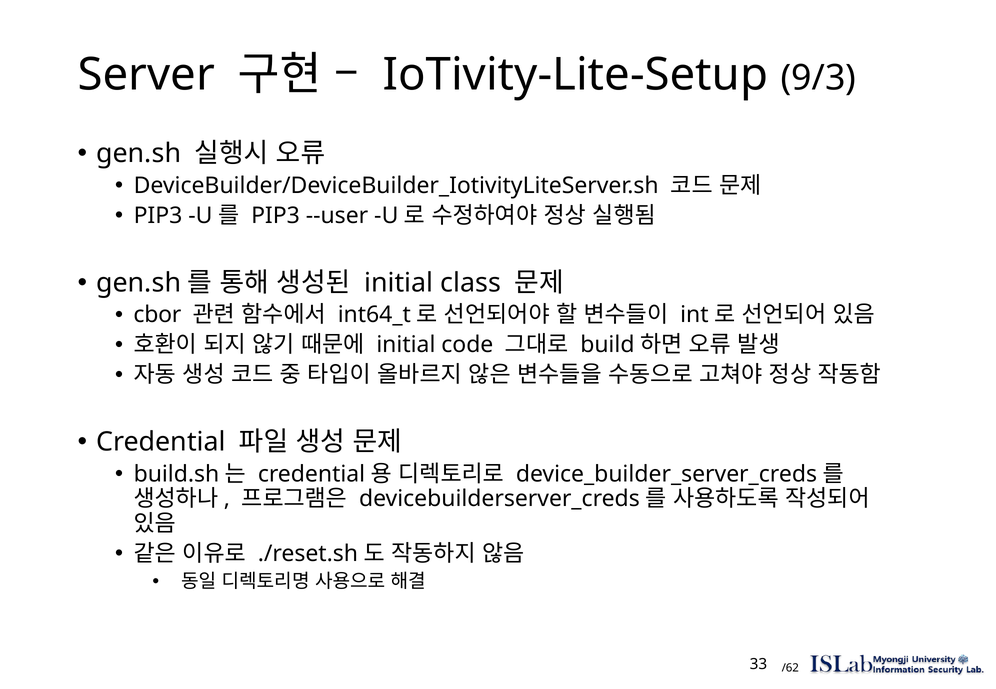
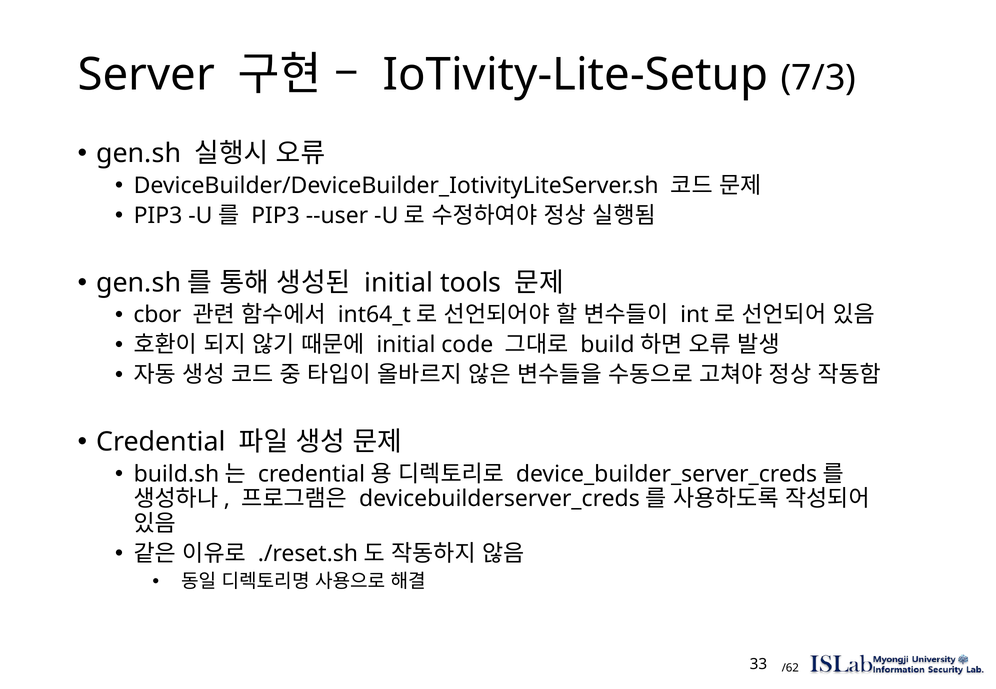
9/3: 9/3 -> 7/3 (818, 78)
class: class -> tools (471, 283)
